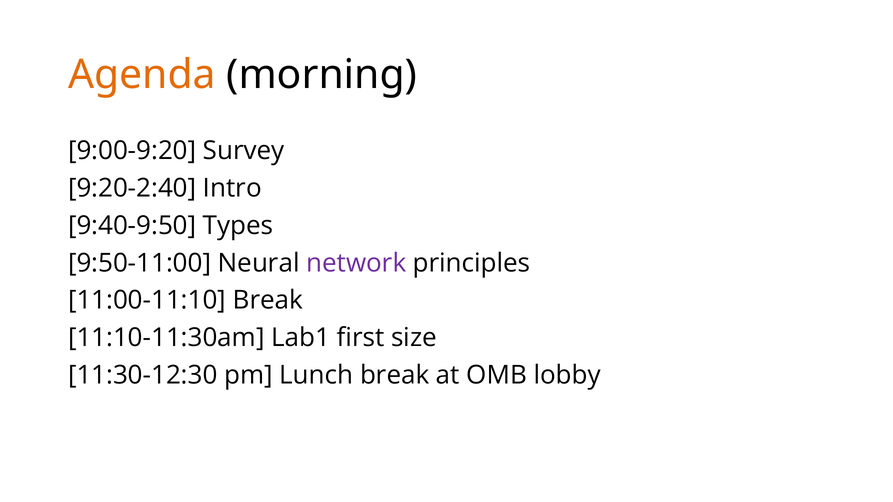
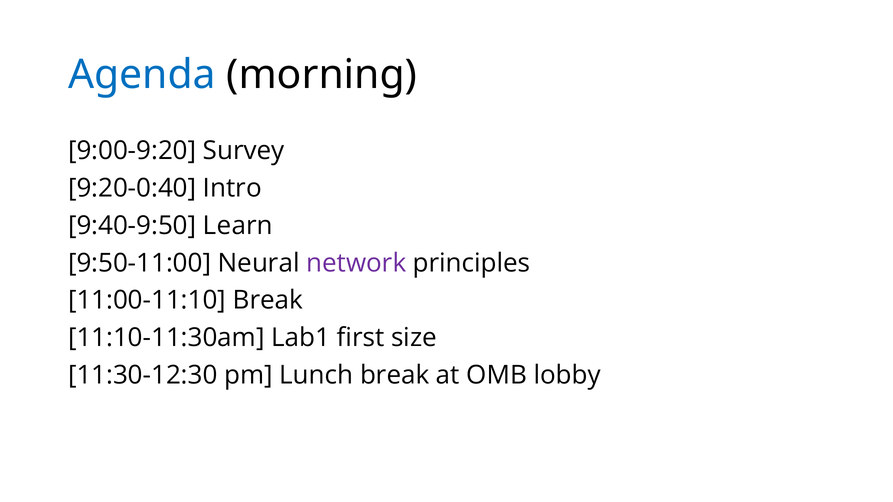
Agenda colour: orange -> blue (142, 75)
9:20-2:40: 9:20-2:40 -> 9:20-0:40 (132, 188)
Types: Types -> Learn (238, 226)
